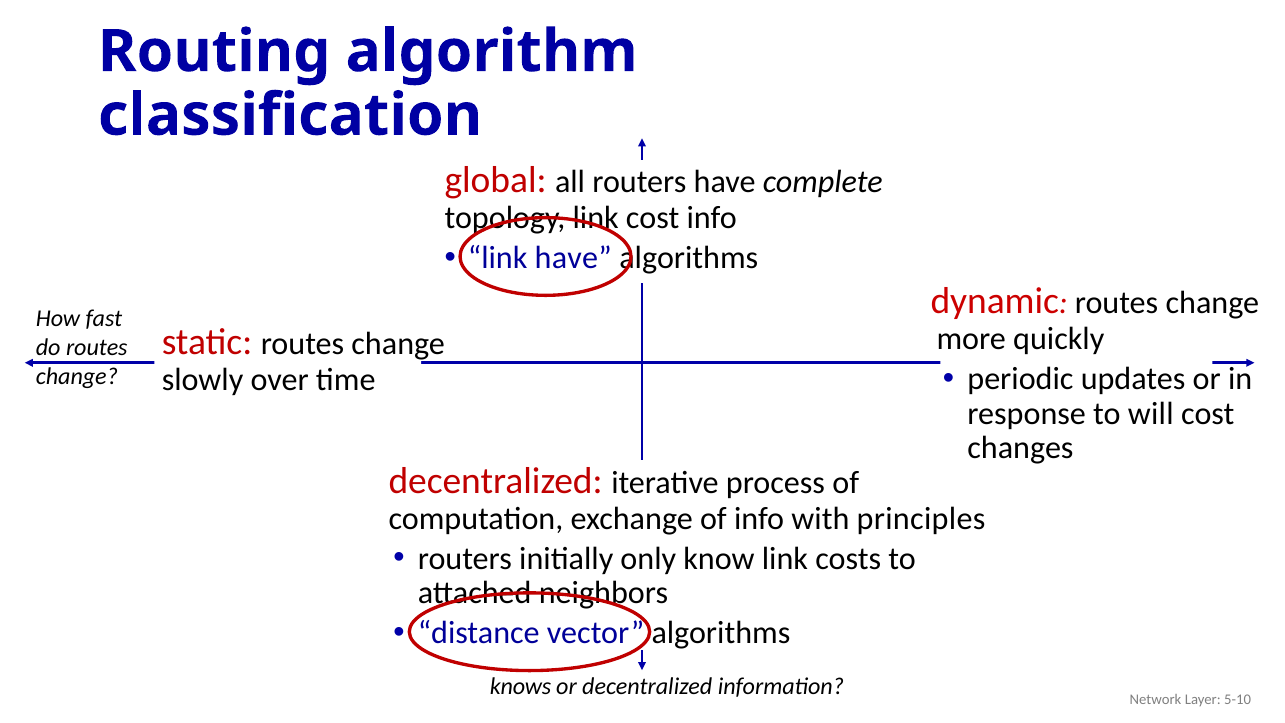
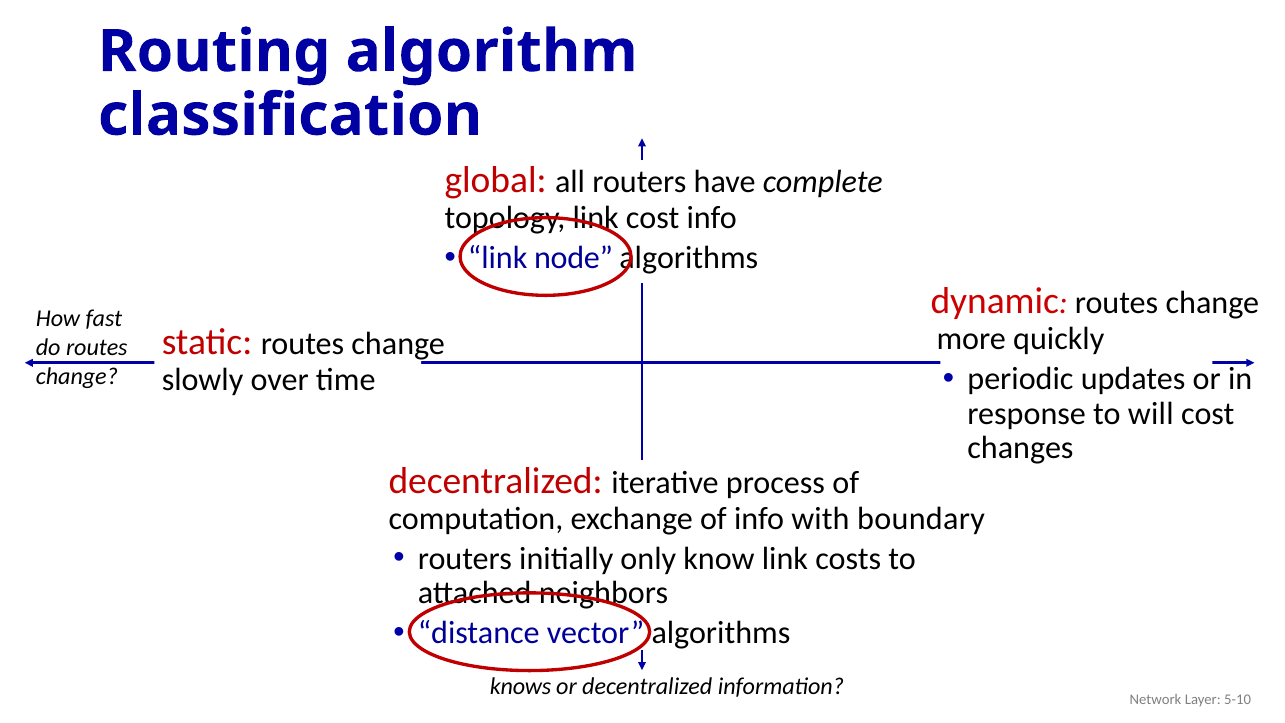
link have: have -> node (574, 258)
principles: principles -> boundary (921, 518)
